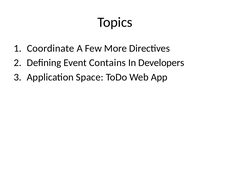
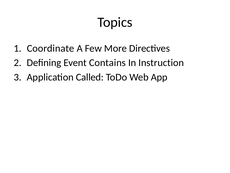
Developers: Developers -> Instruction (161, 63)
Space: Space -> Called (90, 77)
